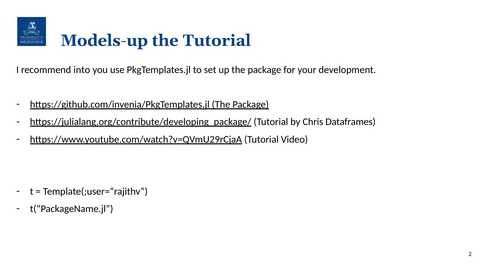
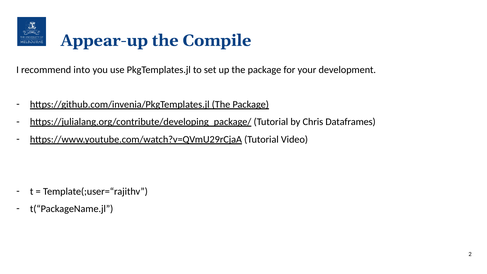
Models-up: Models-up -> Appear-up (104, 41)
the Tutorial: Tutorial -> Compile (217, 41)
